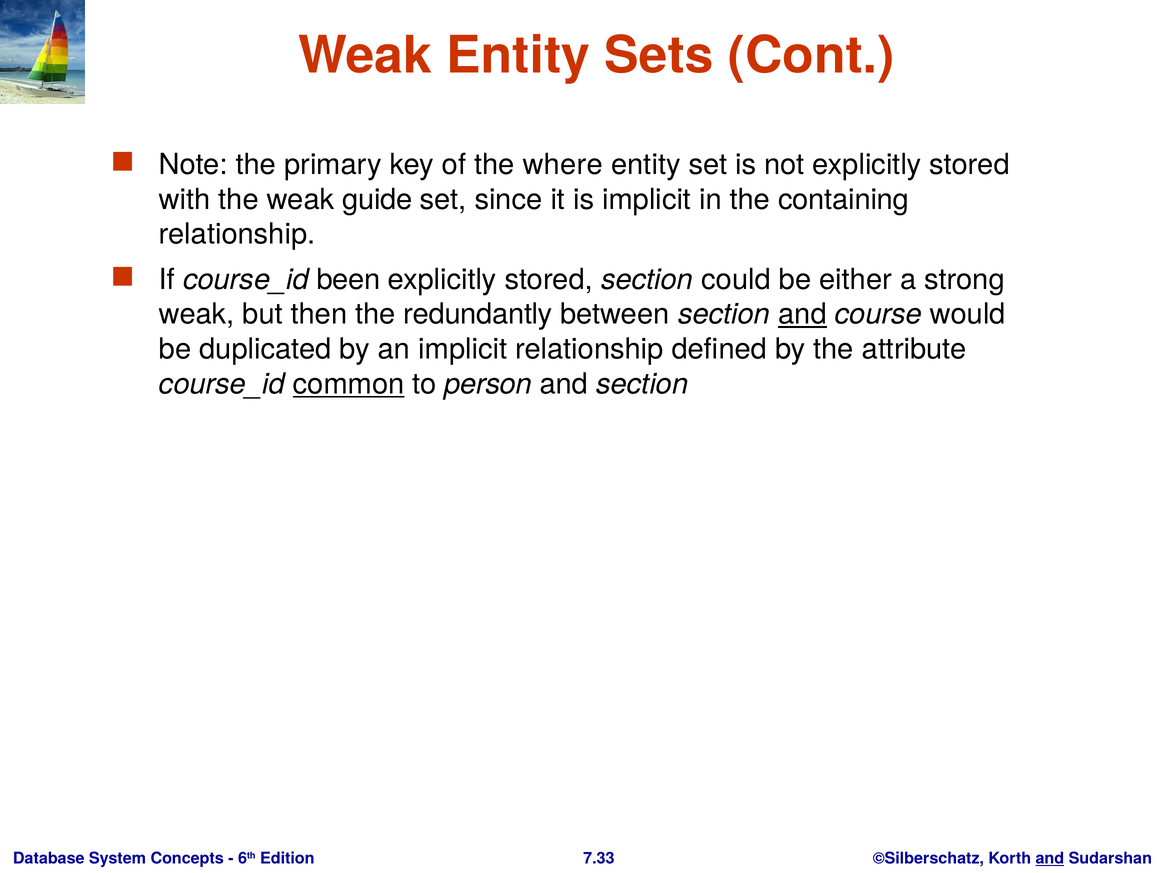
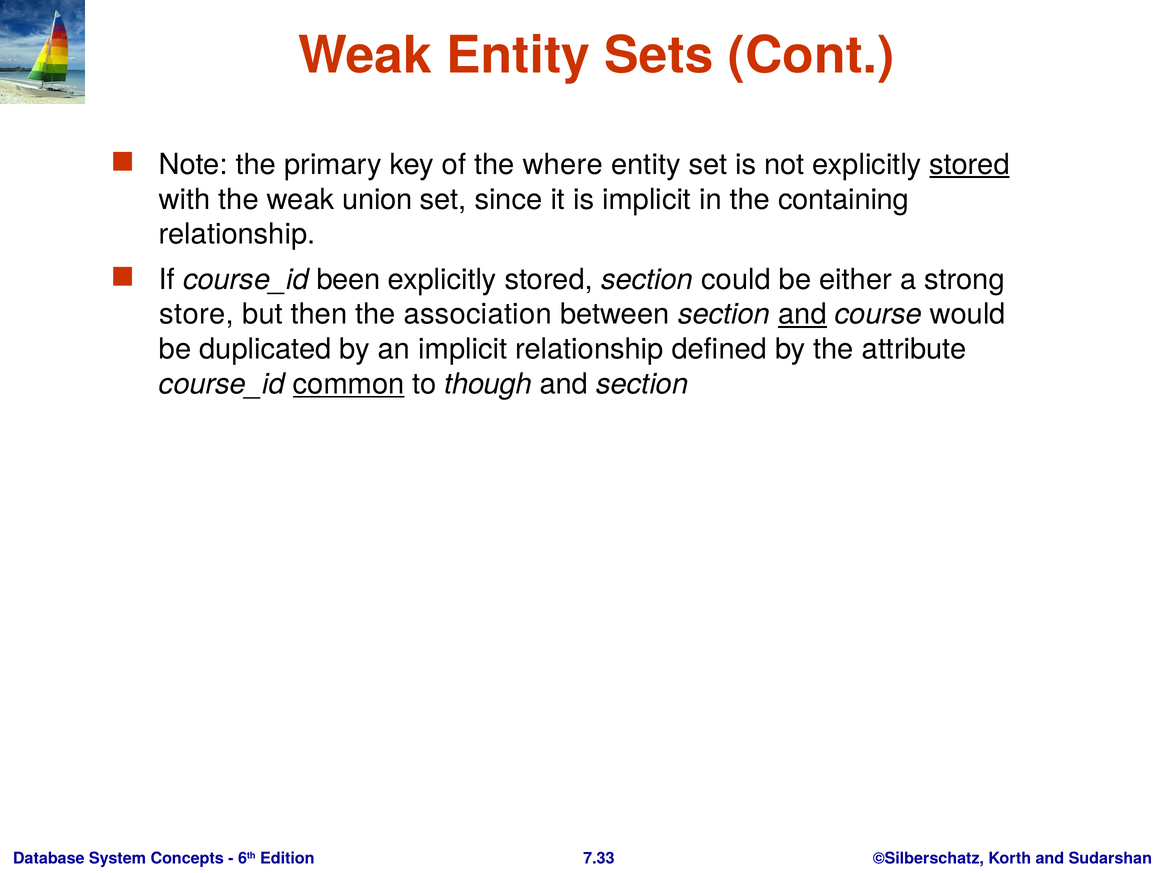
stored underline: none -> present (970, 165)
guide: guide -> union (377, 199)
weak: weak -> store (196, 314)
redundantly: redundantly -> association (478, 314)
person: person -> though (488, 384)
and underline: present -> none (1050, 858)
